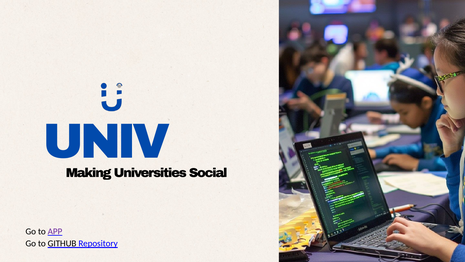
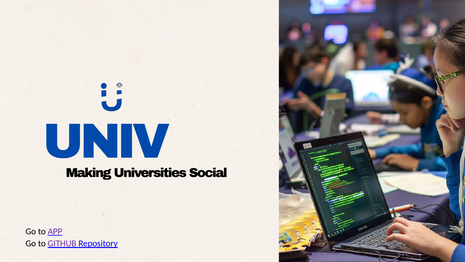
GITHUB colour: black -> purple (62, 243)
